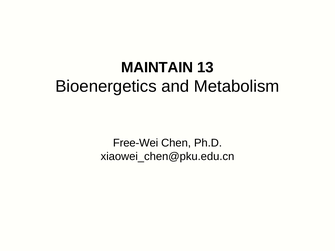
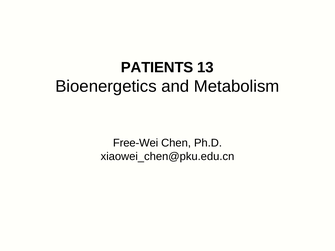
MAINTAIN: MAINTAIN -> PATIENTS (157, 67)
